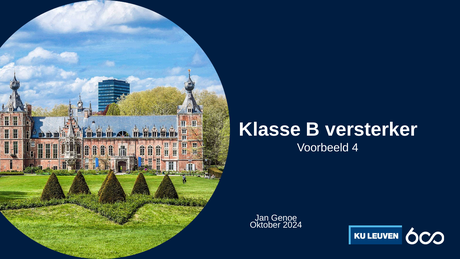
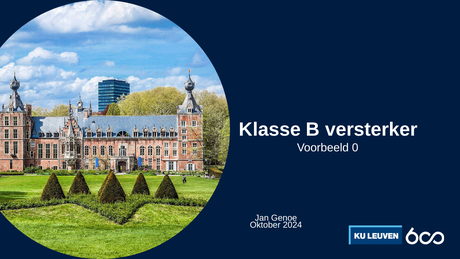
4: 4 -> 0 (355, 147)
